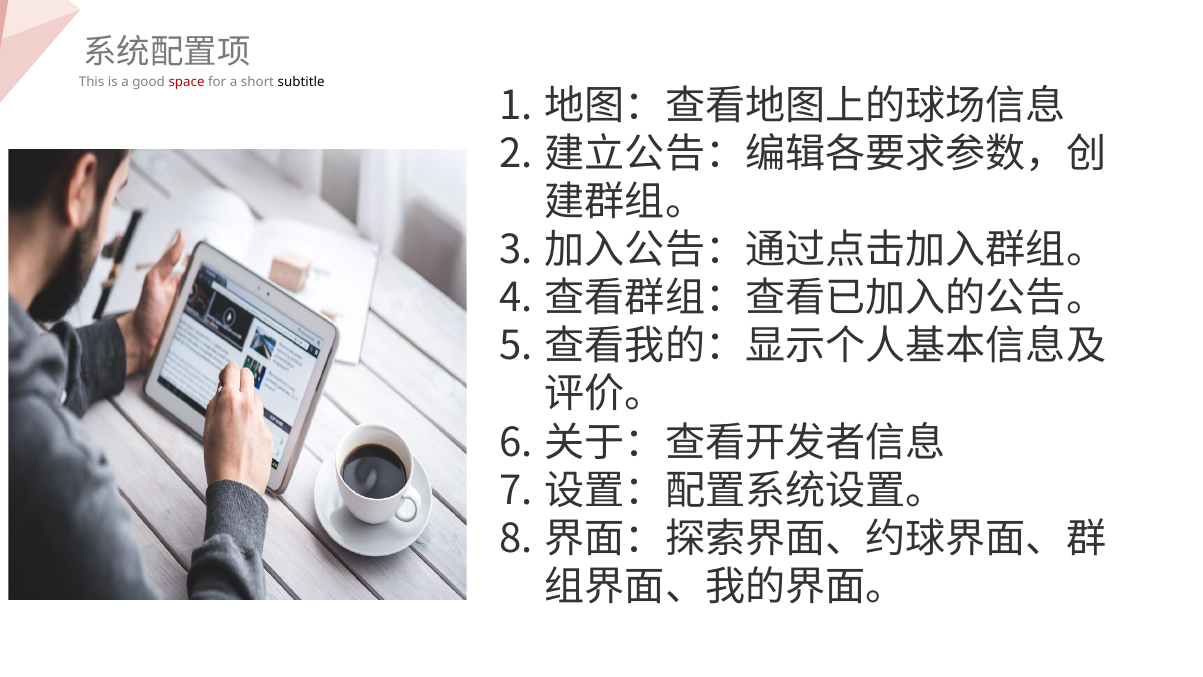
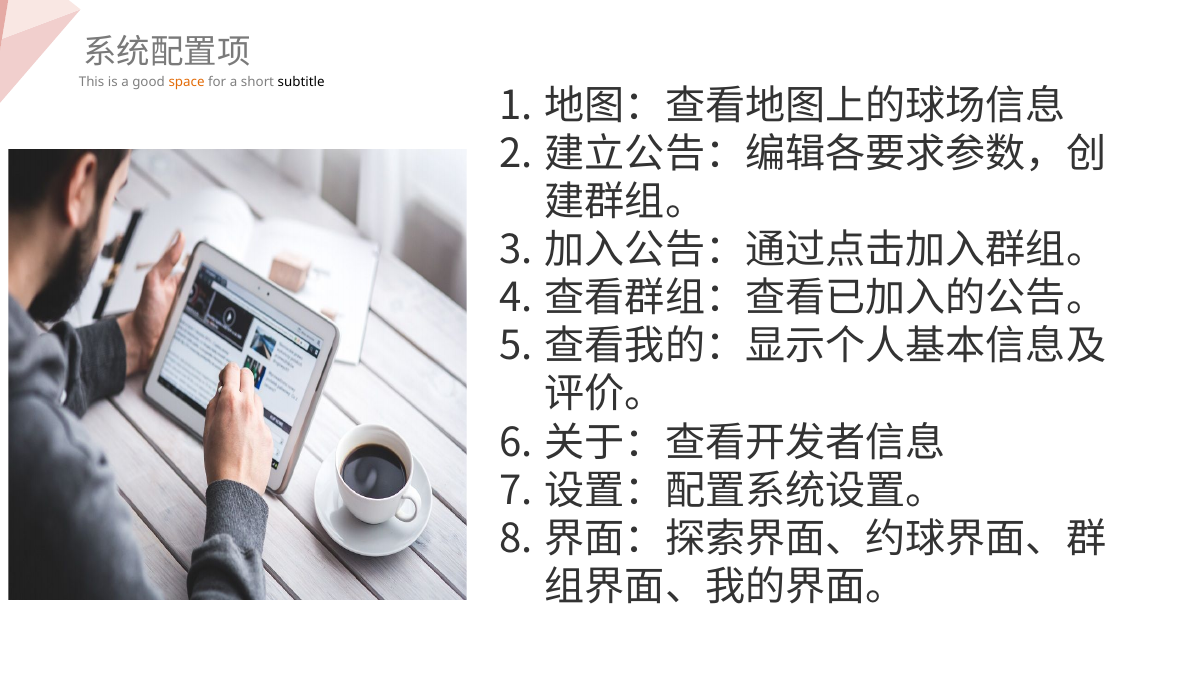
space colour: red -> orange (187, 82)
